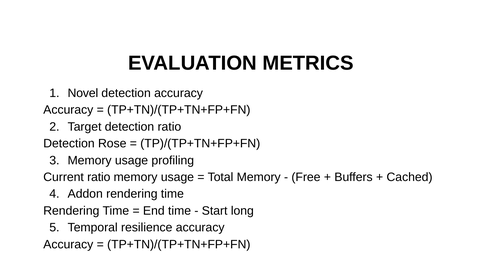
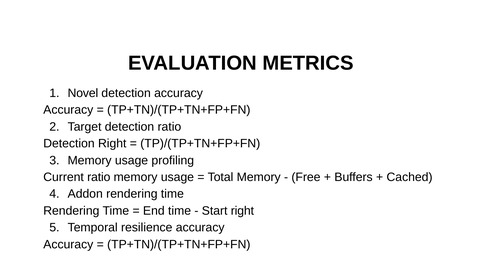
Detection Rose: Rose -> Right (112, 144)
Start long: long -> right (242, 211)
